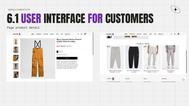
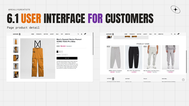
USER colour: purple -> orange (31, 19)
